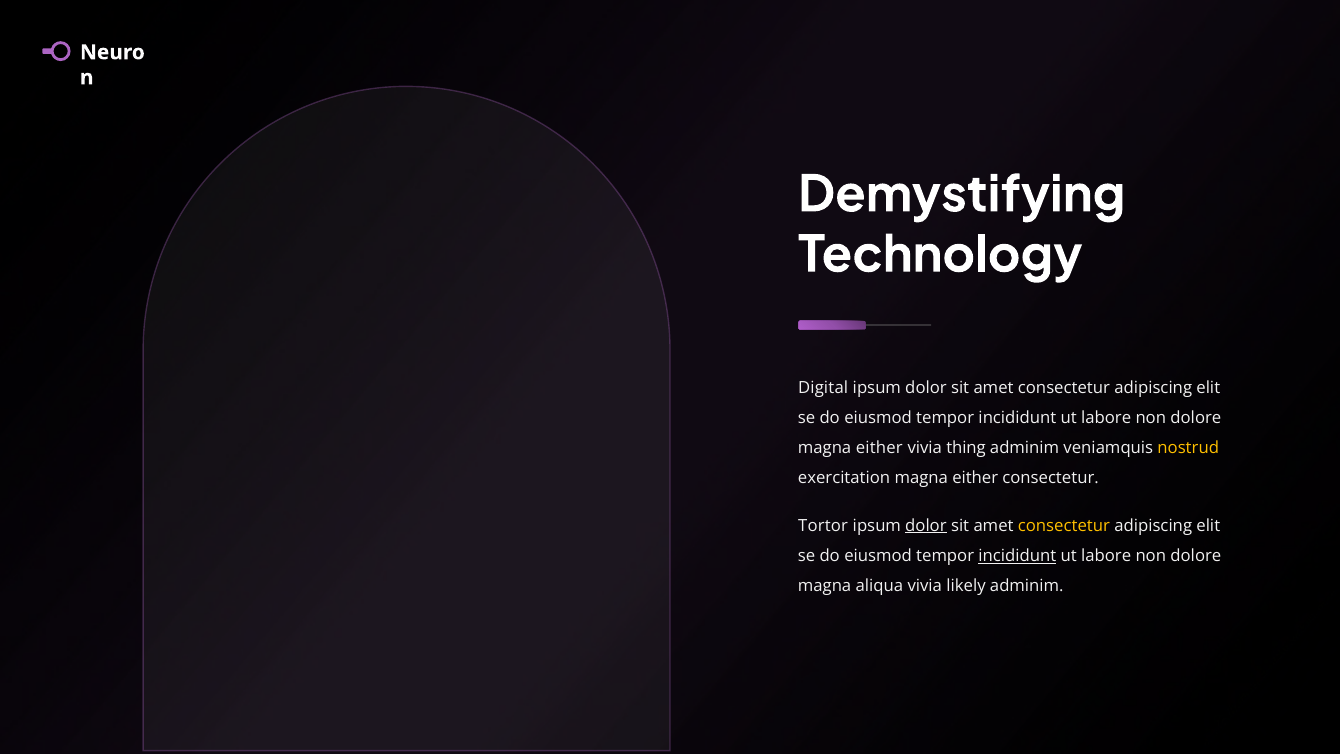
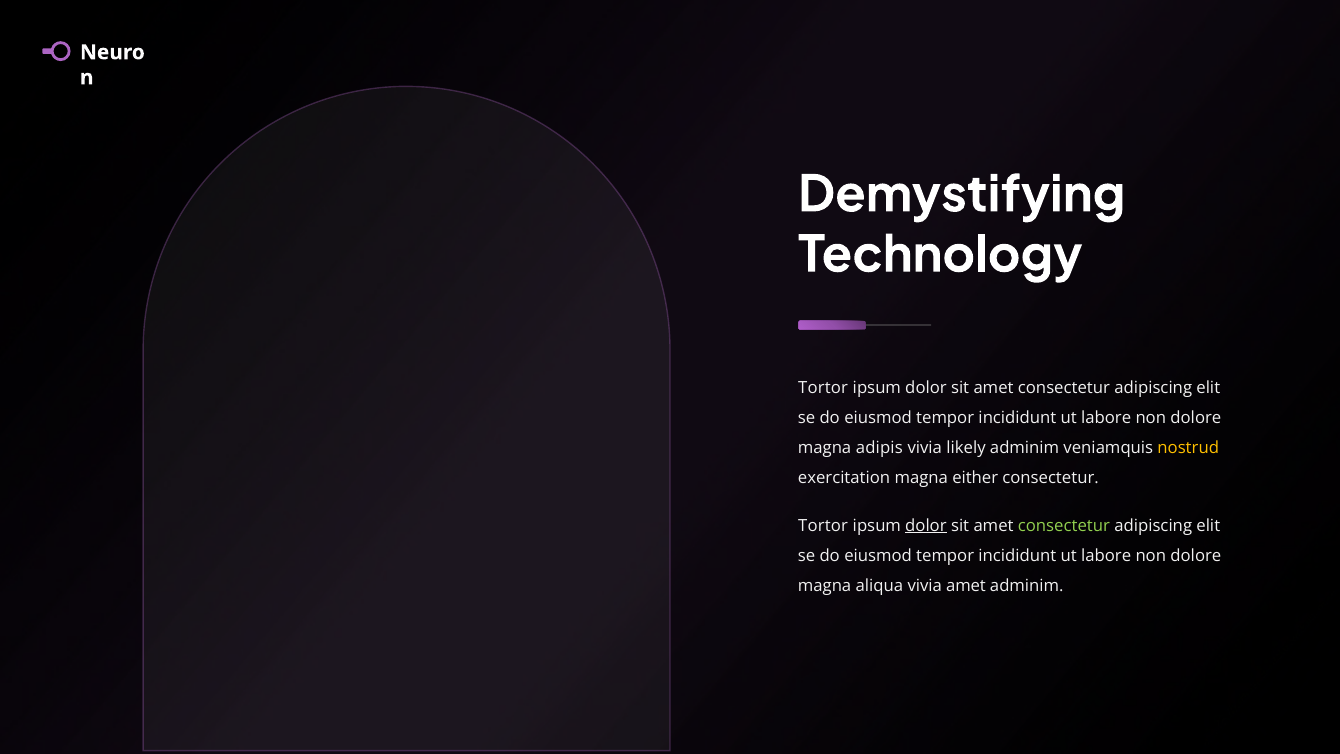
Digital: Digital -> Tortor (823, 388)
either: either -> adipis (879, 448)
thing: thing -> likely (966, 448)
consectetur colour: yellow -> light green (1064, 526)
incididunt underline: present -> none (1017, 556)
vivia likely: likely -> amet (966, 586)
